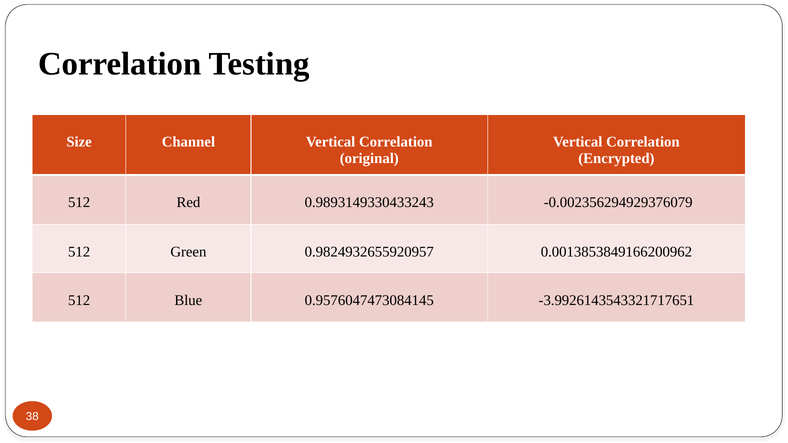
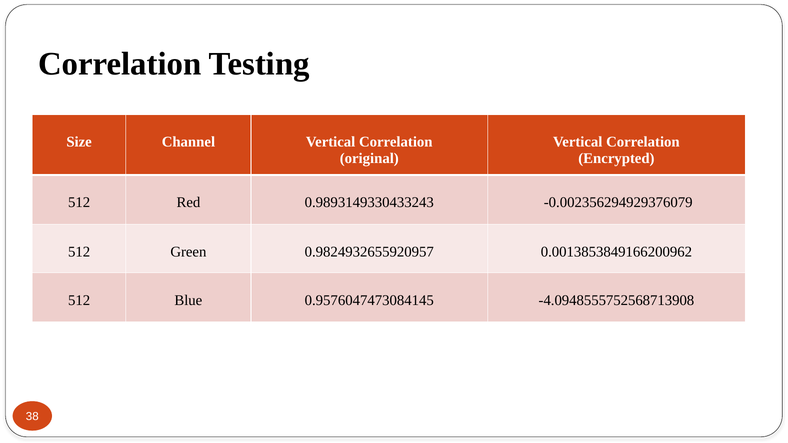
-3.9926143543321717651: -3.9926143543321717651 -> -4.0948555752568713908 (616, 300)
